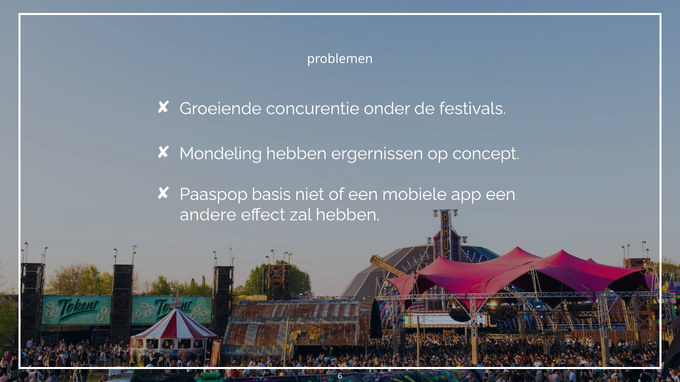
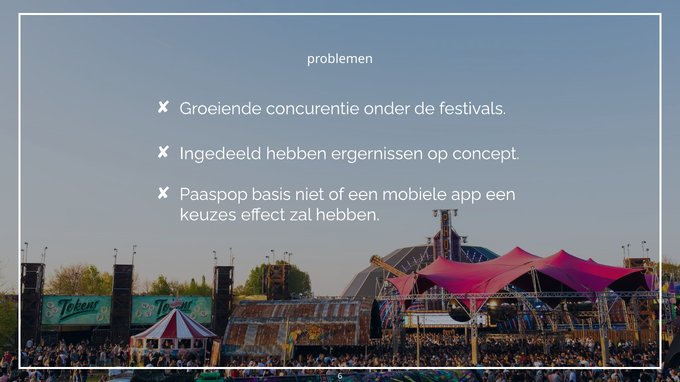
Mondeling: Mondeling -> Ingedeeld (221, 154)
andere: andere -> keuzes (208, 215)
